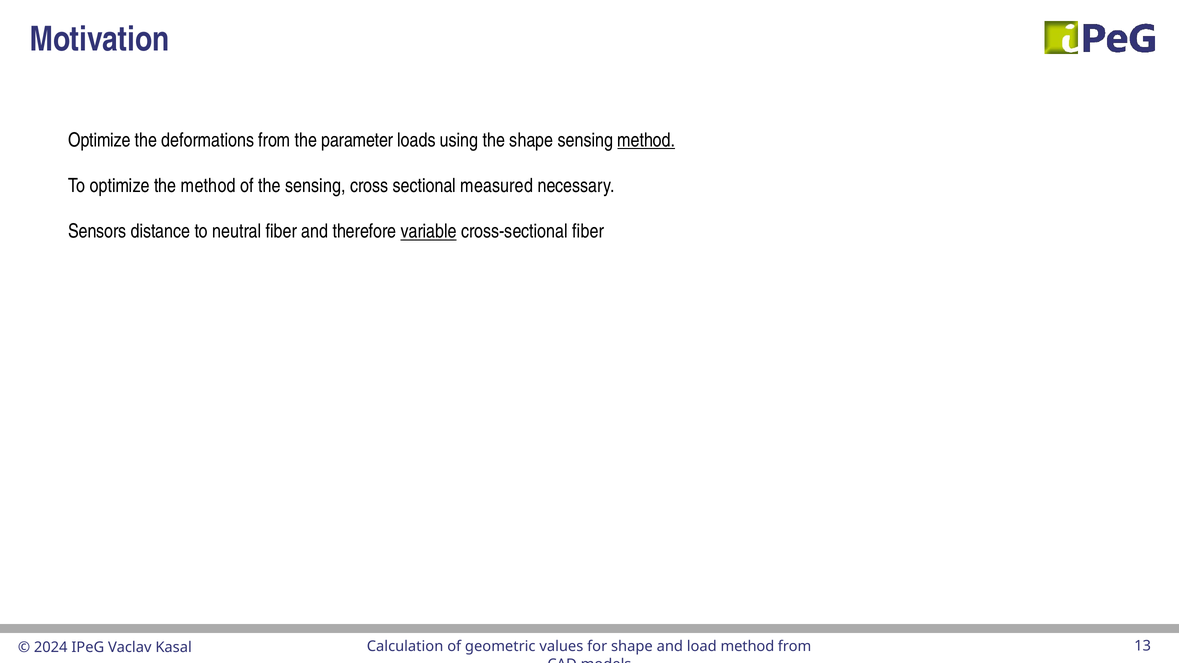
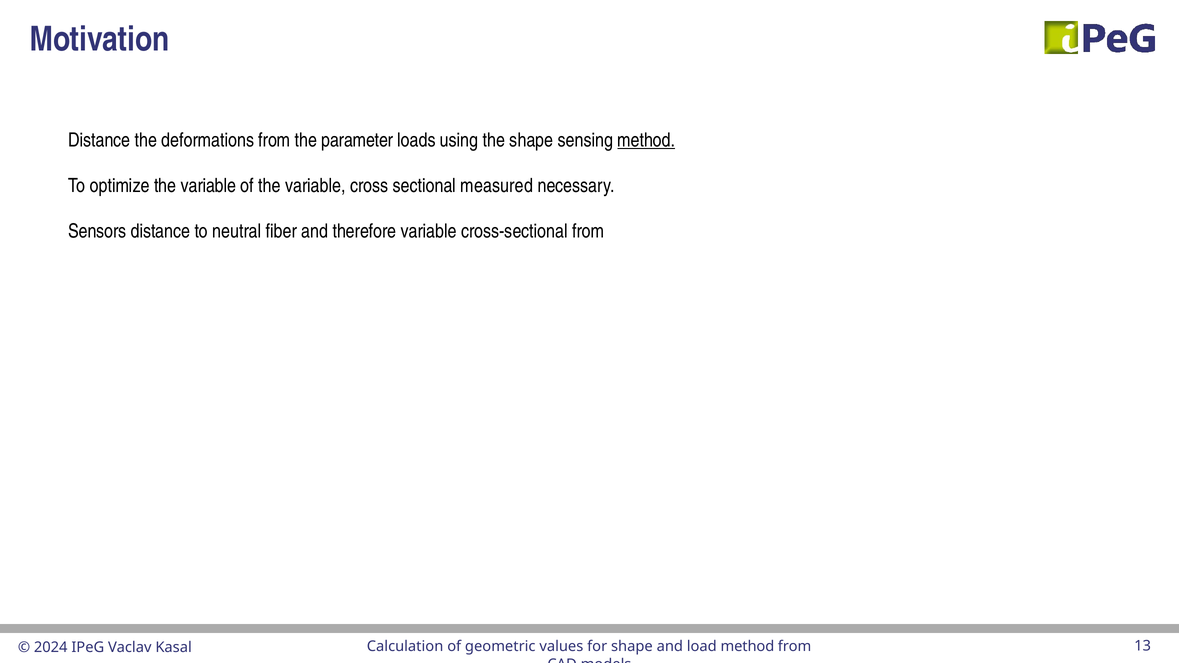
Optimize: Optimize -> Distance (99, 140)
optimize the method: method -> variable (208, 186)
of the sensing: sensing -> variable (315, 186)
variable underline: present -> none (429, 231)
cross-sectional fiber: fiber -> from (588, 231)
